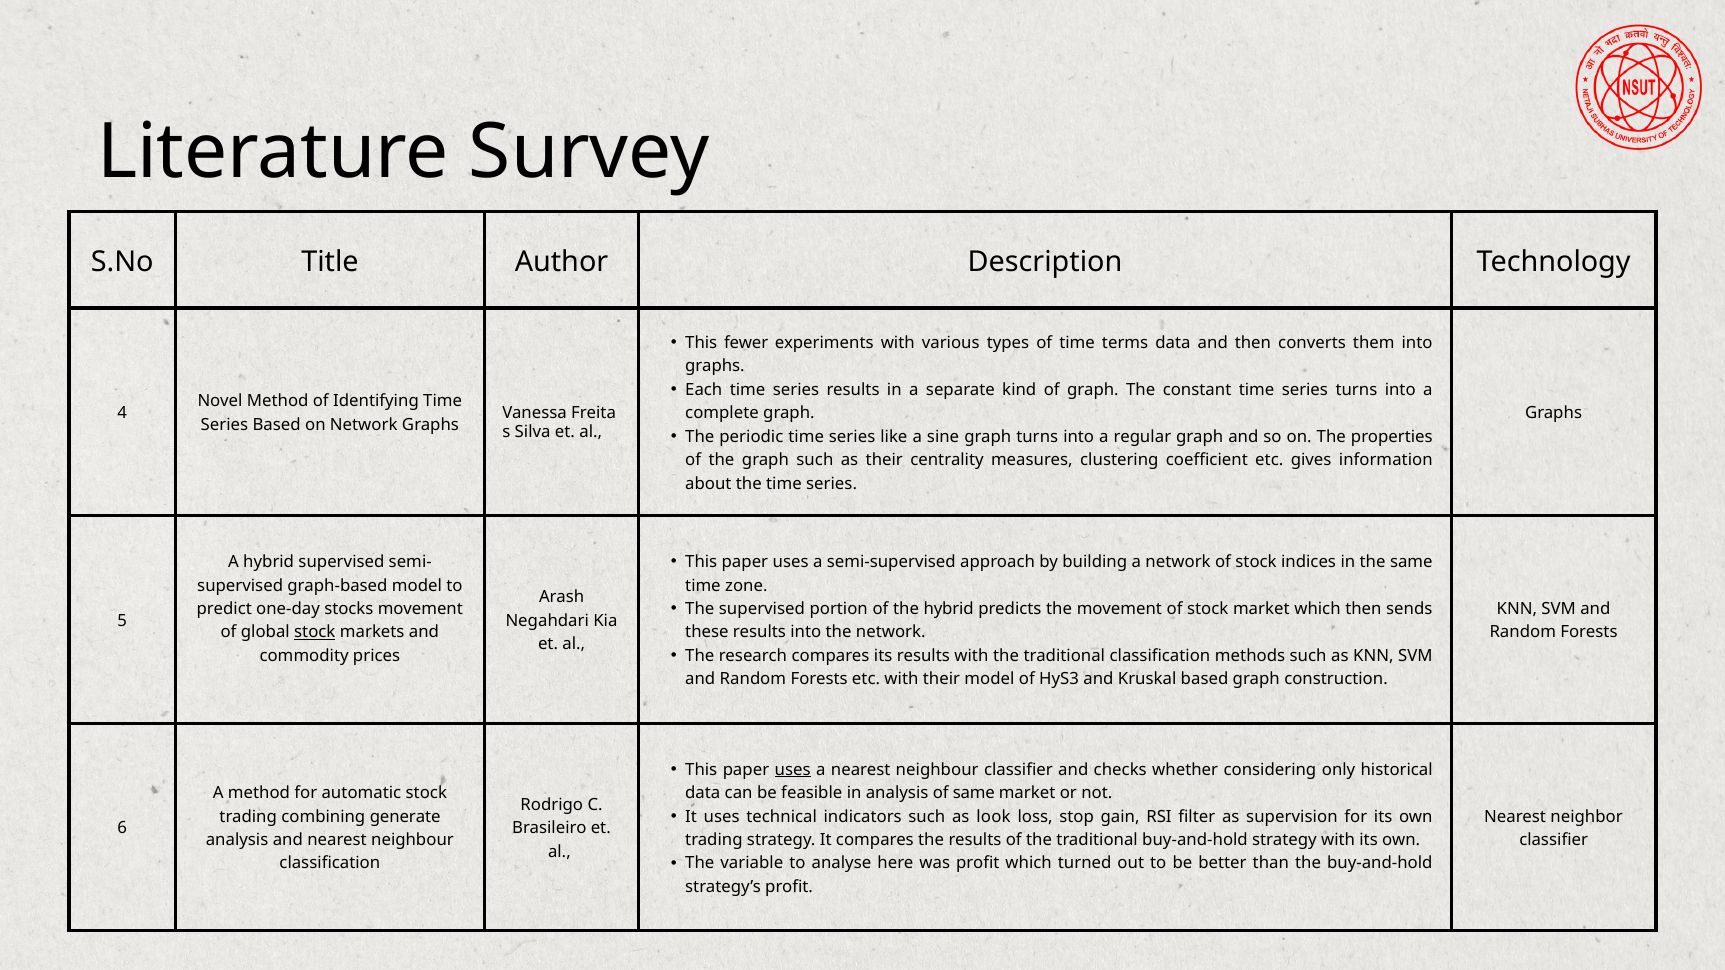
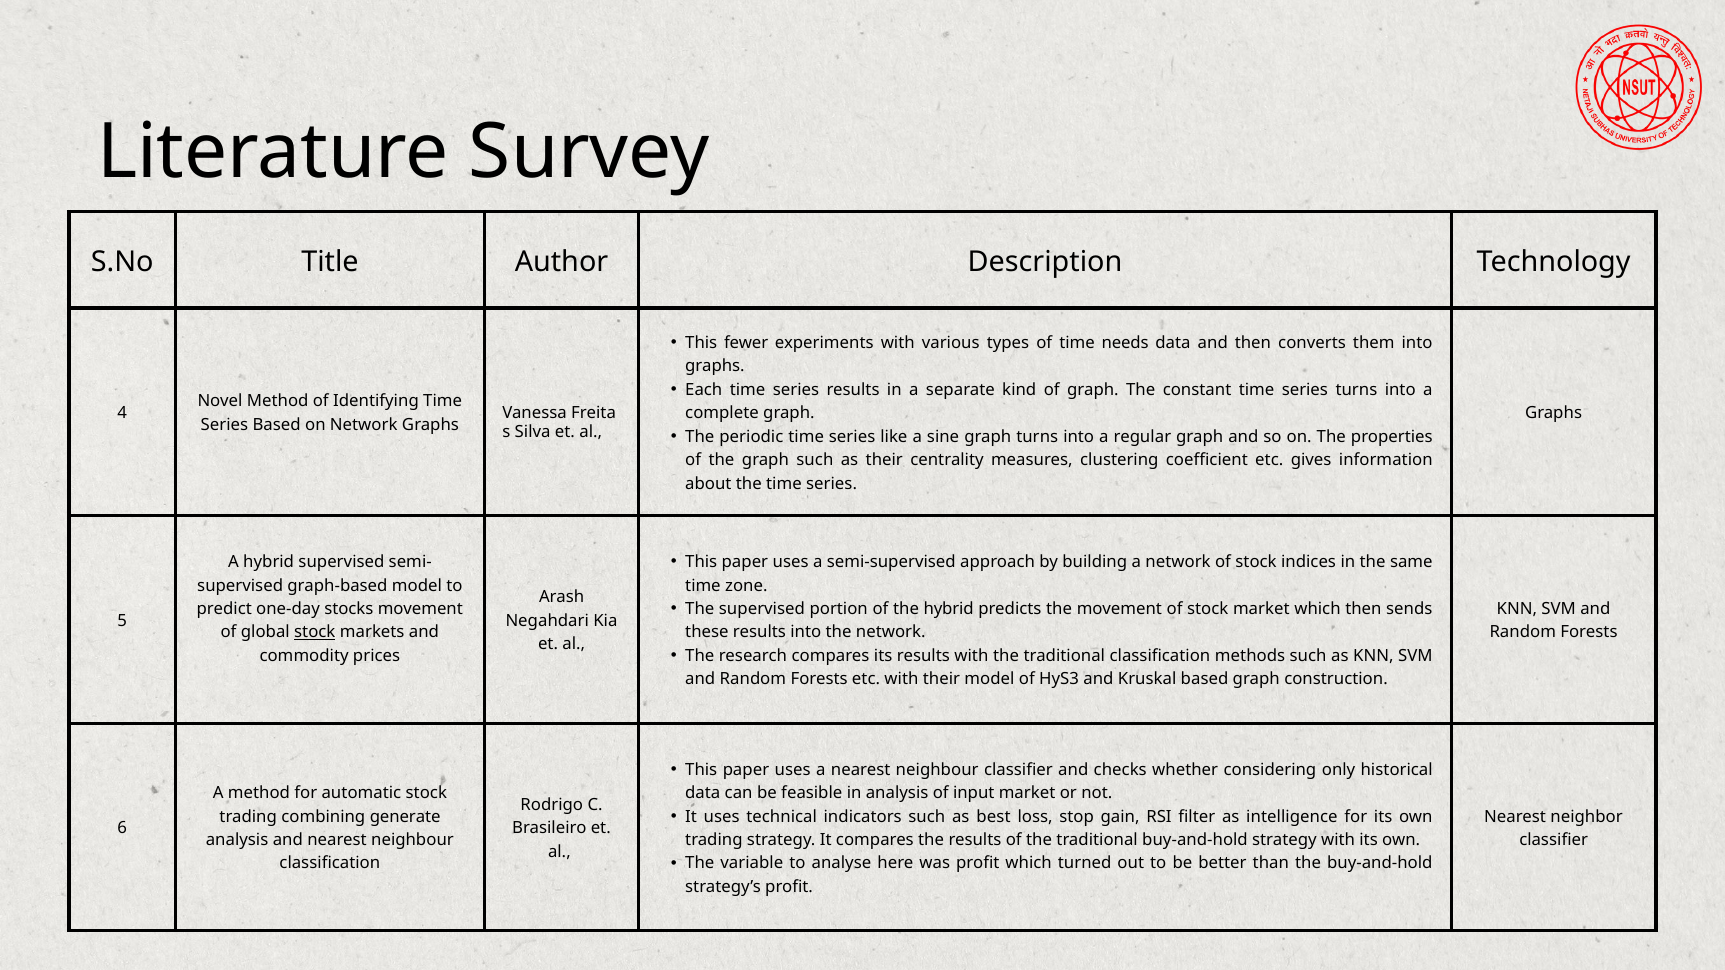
terms: terms -> needs (1125, 343)
uses underline: present -> none (793, 770)
of same: same -> input (974, 793)
look: look -> best (993, 817)
supervision: supervision -> intelligence (1292, 817)
